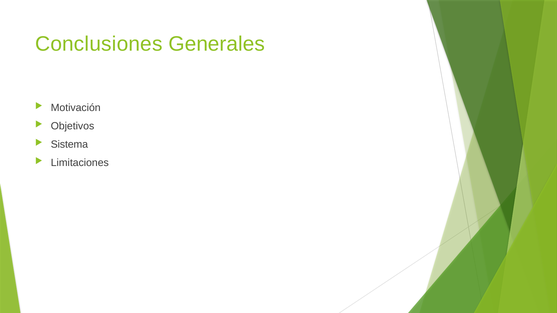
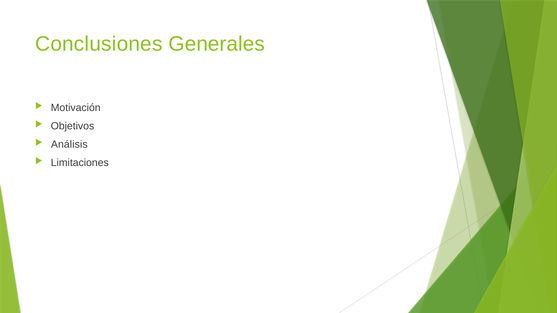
Sistema: Sistema -> Análisis (69, 144)
